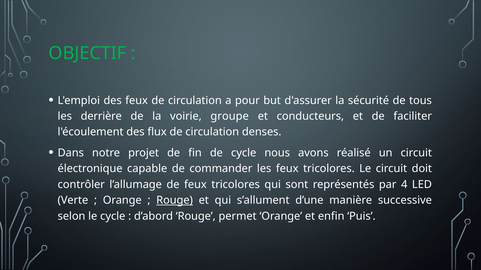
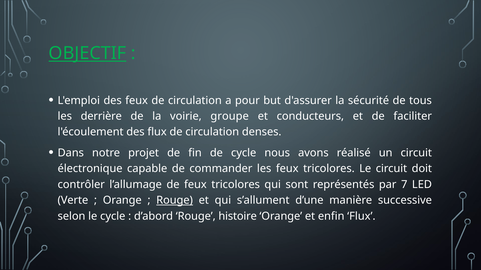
OBJECTIF underline: none -> present (87, 53)
4: 4 -> 7 (404, 185)
permet: permet -> histoire (238, 217)
enfin Puis: Puis -> Flux (361, 217)
